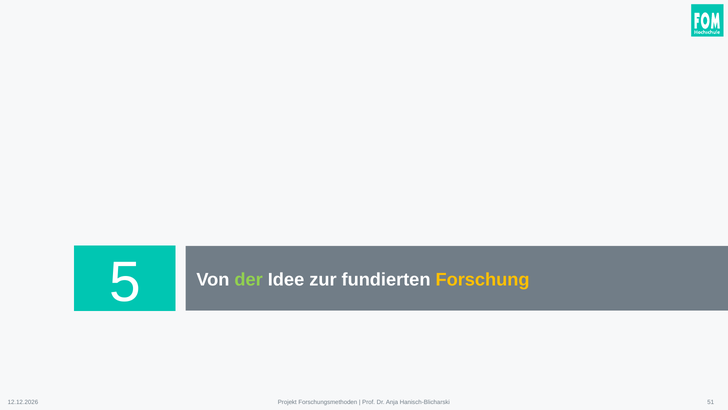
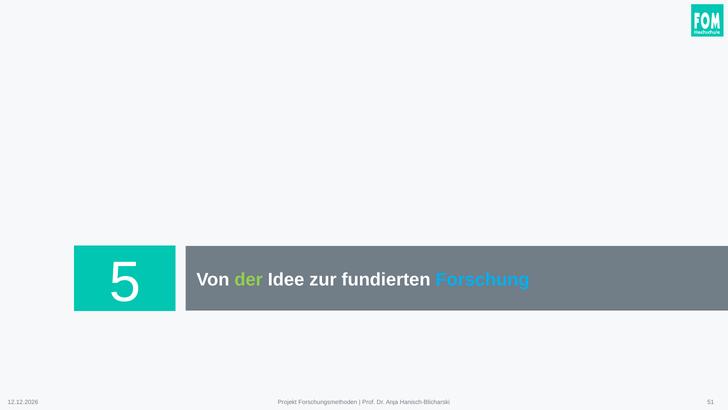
Forschung colour: yellow -> light blue (483, 279)
